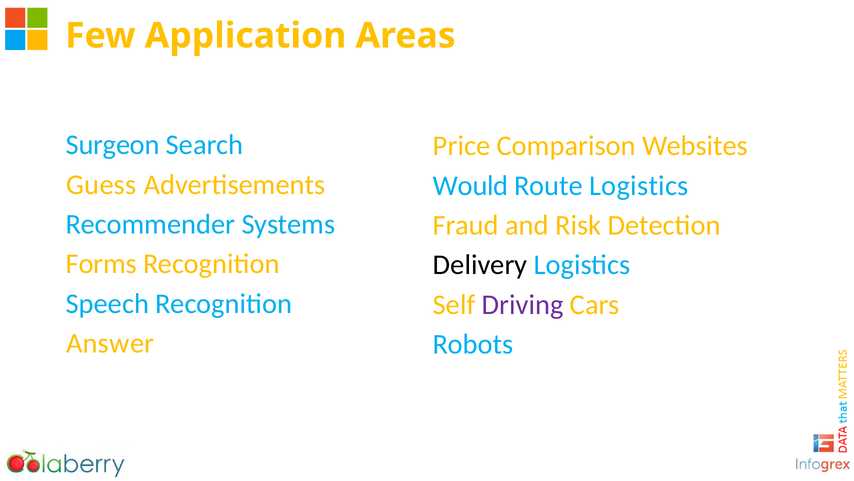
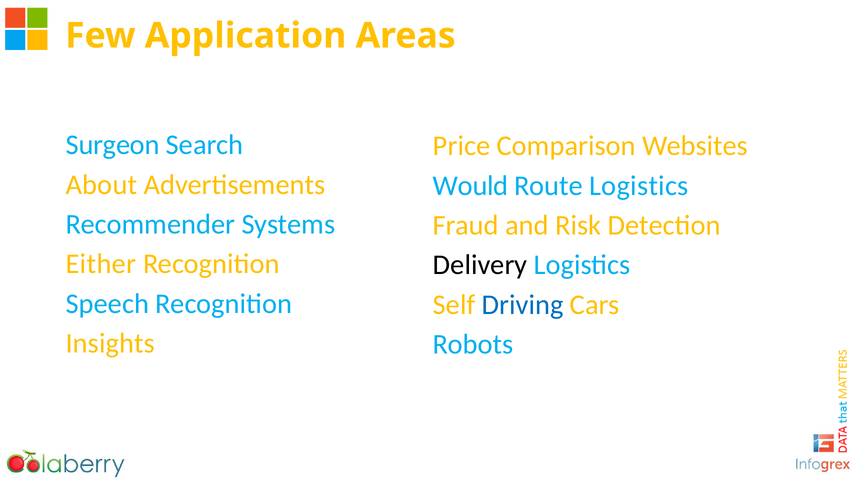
Guess: Guess -> About (101, 184)
Forms: Forms -> Either (101, 264)
Driving colour: purple -> blue (523, 304)
Answer: Answer -> Insights (110, 343)
